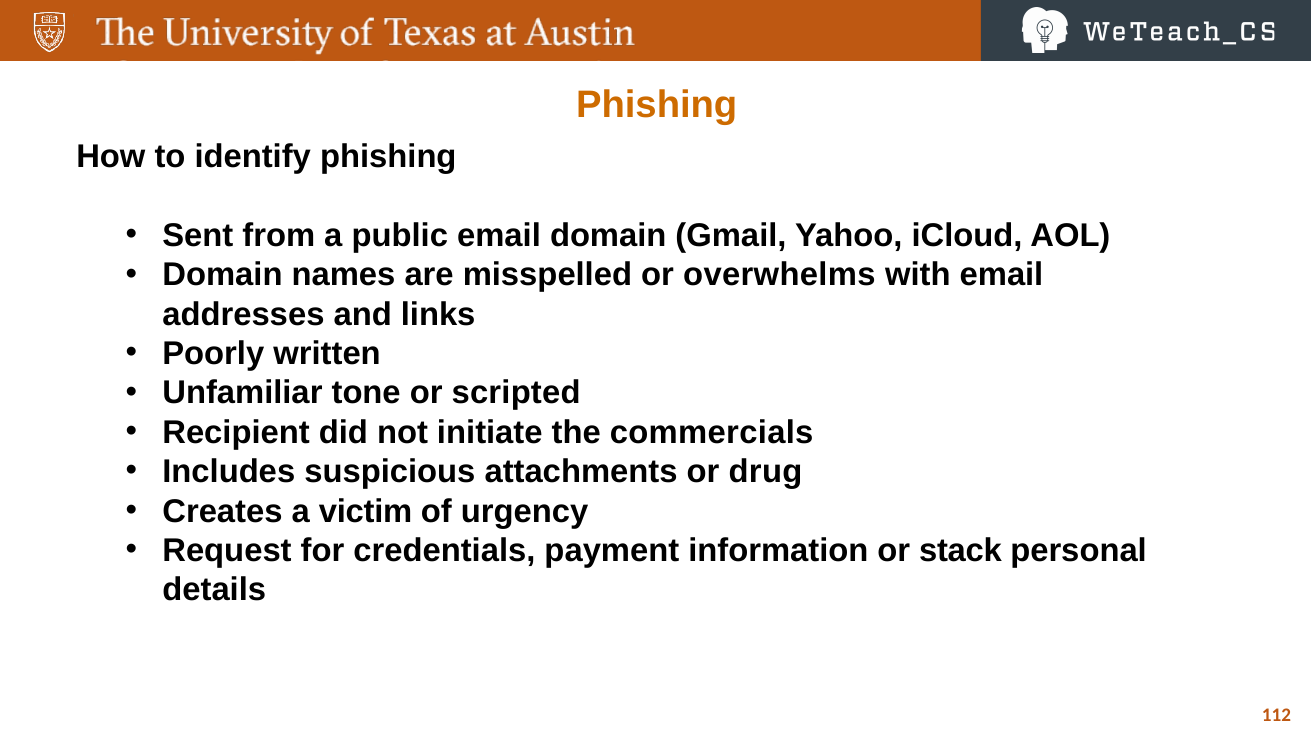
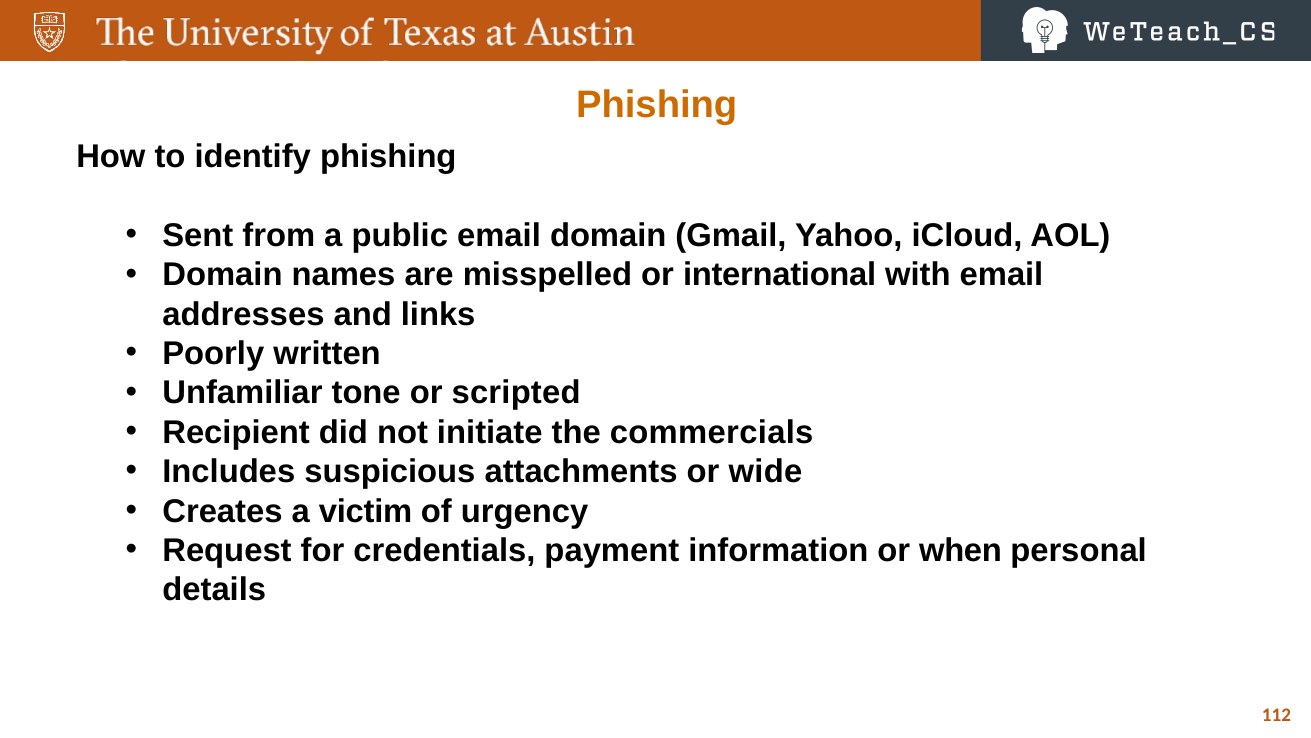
overwhelms: overwhelms -> international (780, 275)
drug: drug -> wide (766, 471)
stack: stack -> when (960, 550)
